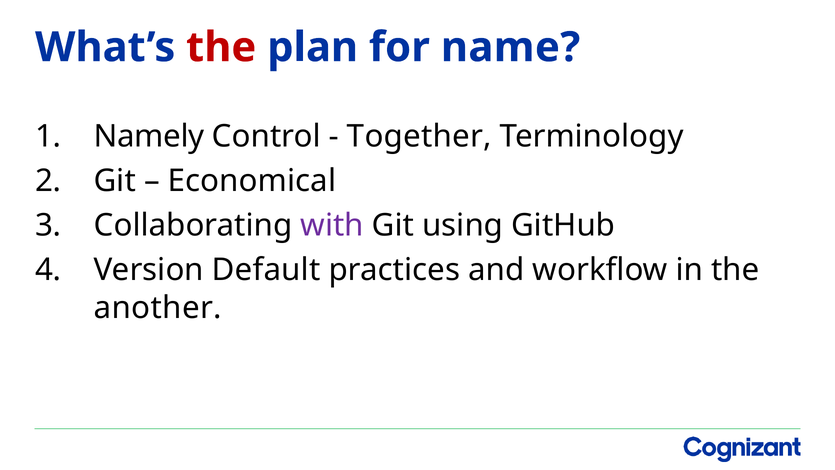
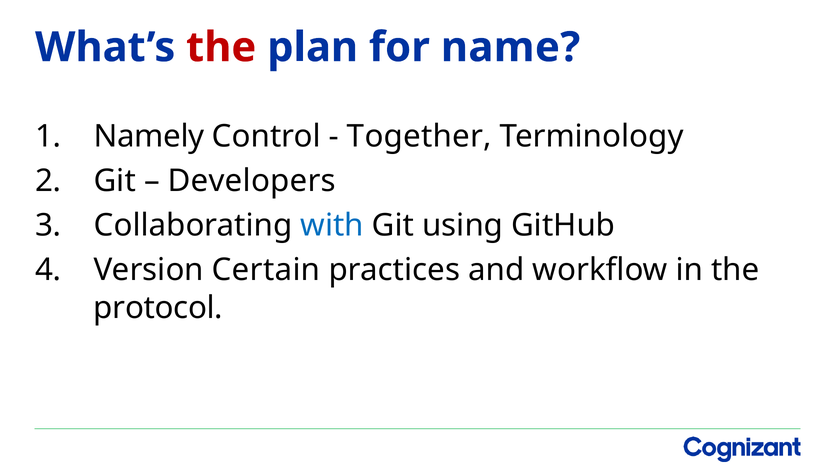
Economical: Economical -> Developers (252, 181)
with colour: purple -> blue (332, 225)
Default: Default -> Certain (266, 270)
another: another -> protocol (158, 308)
